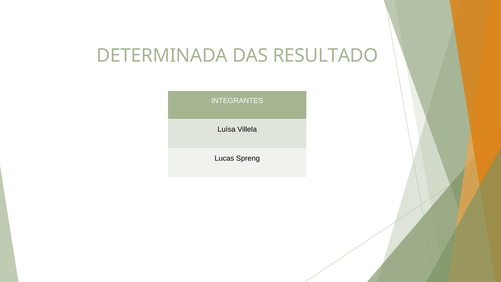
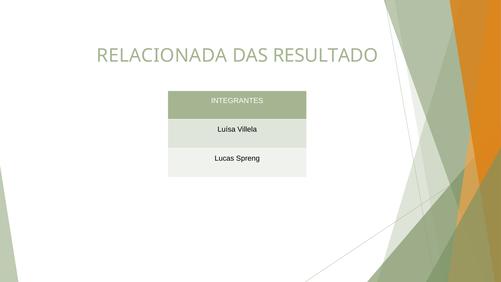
DETERMINADA: DETERMINADA -> RELACIONADA (162, 56)
